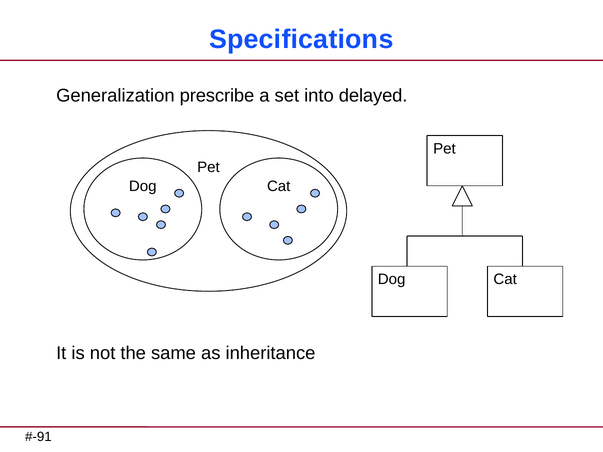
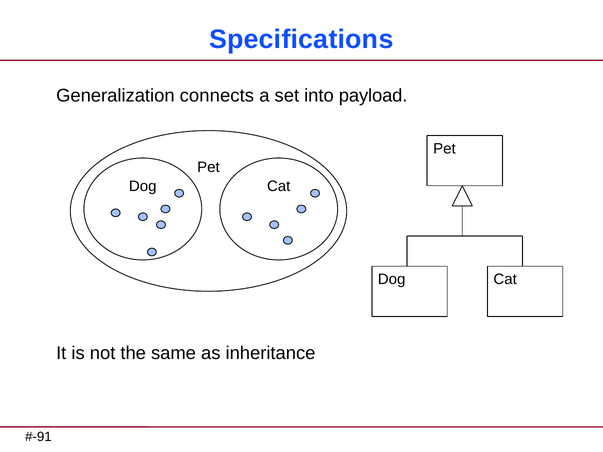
prescribe: prescribe -> connects (217, 96)
delayed: delayed -> payload (373, 96)
